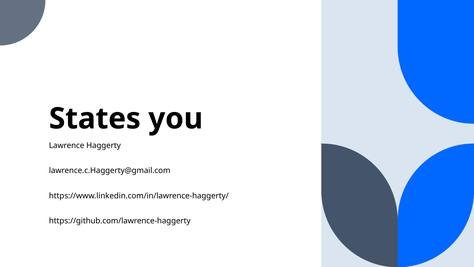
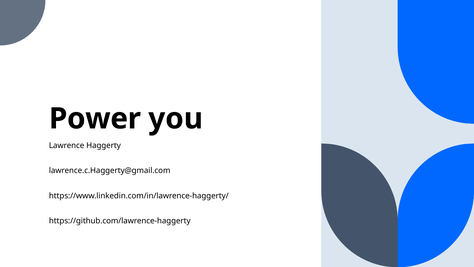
States: States -> Power (95, 118)
